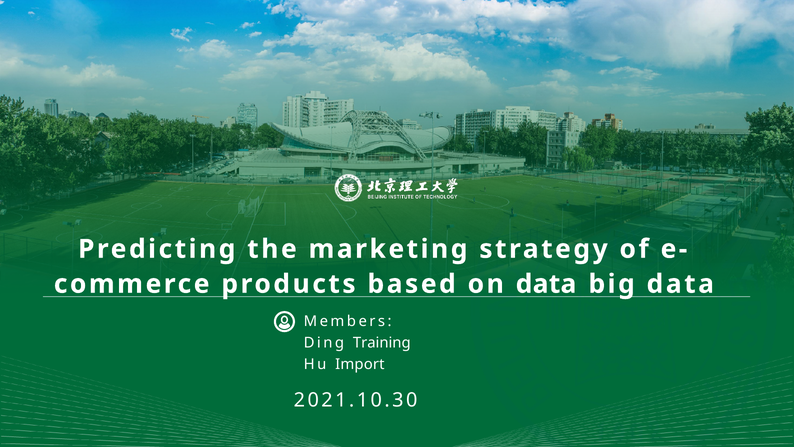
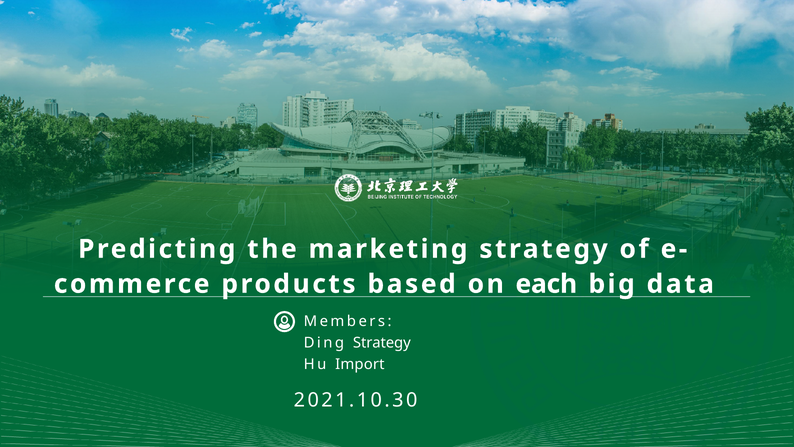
on data: data -> each (546, 284)
Ding Training: Training -> Strategy (382, 343)
